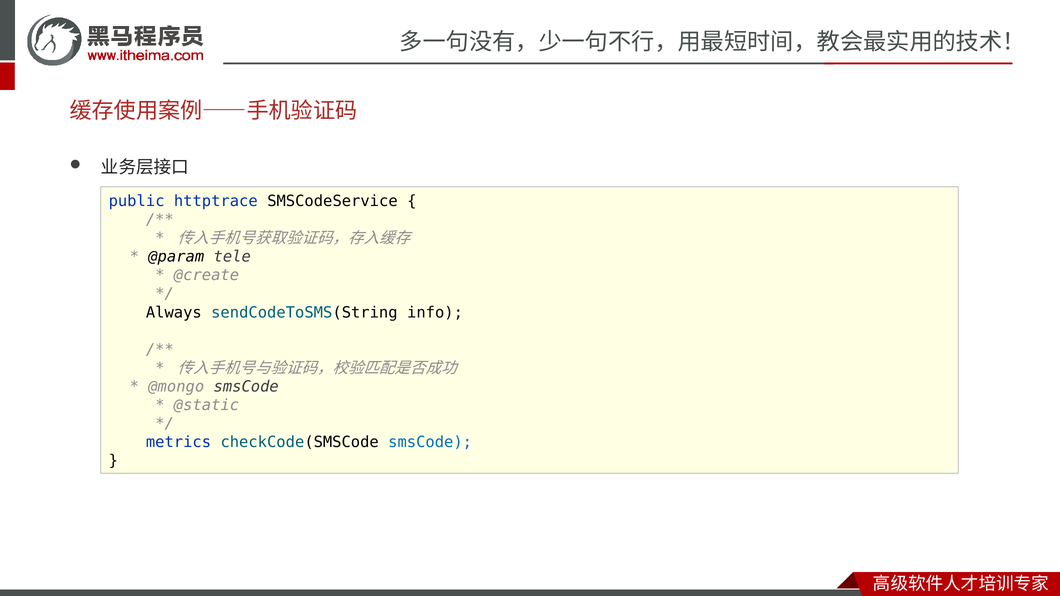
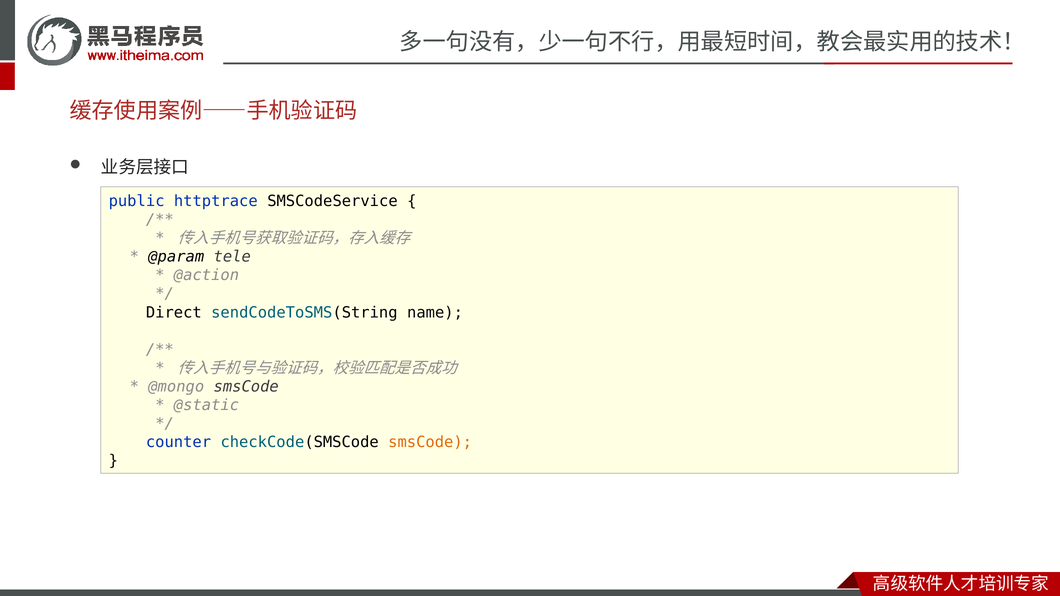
@create: @create -> @action (206, 275)
Always: Always -> Direct (174, 313)
info: info -> name (435, 313)
metrics: metrics -> counter (178, 442)
smsCode colour: blue -> orange (430, 442)
